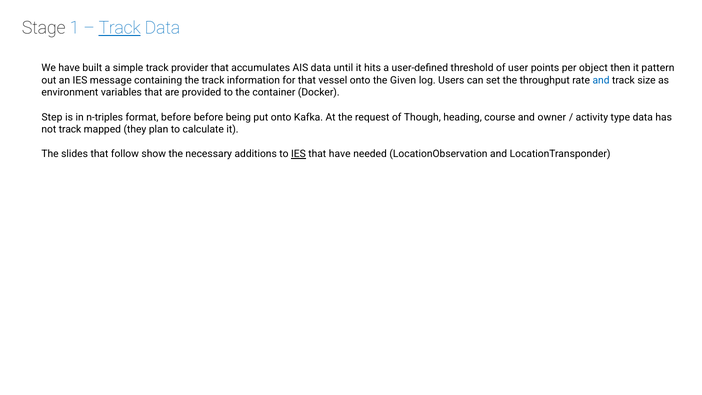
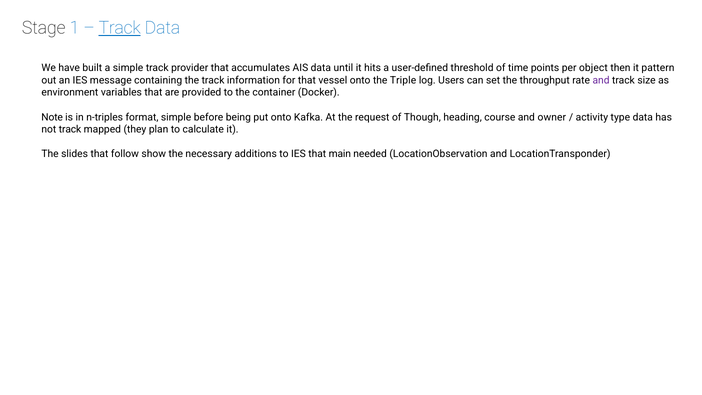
user: user -> time (518, 68)
Given: Given -> Triple (403, 80)
and colour: blue -> purple (601, 80)
Step: Step -> Note (52, 117)
format before: before -> simple (176, 117)
IES underline: present -> none (298, 154)
that have: have -> main (340, 154)
